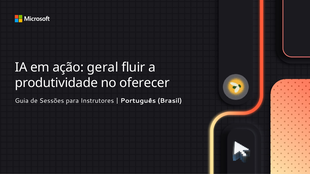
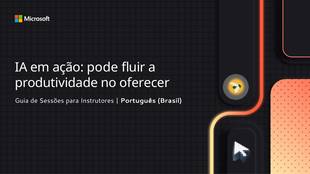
geral: geral -> pode (103, 68)
